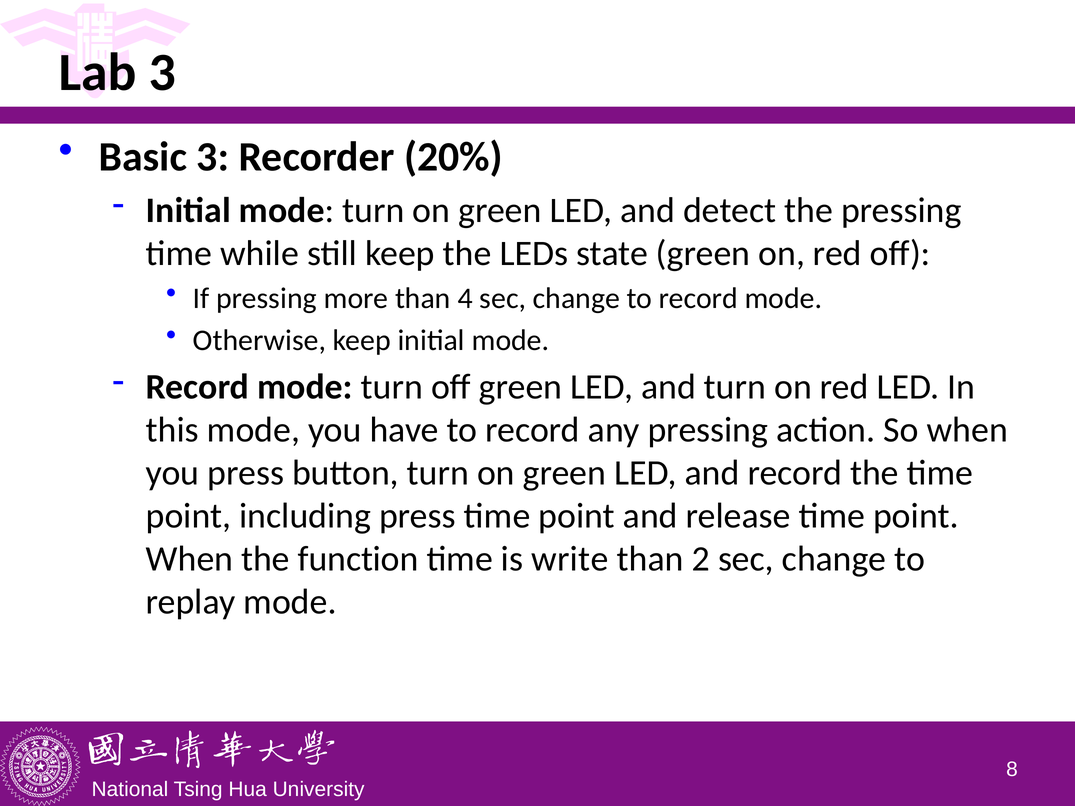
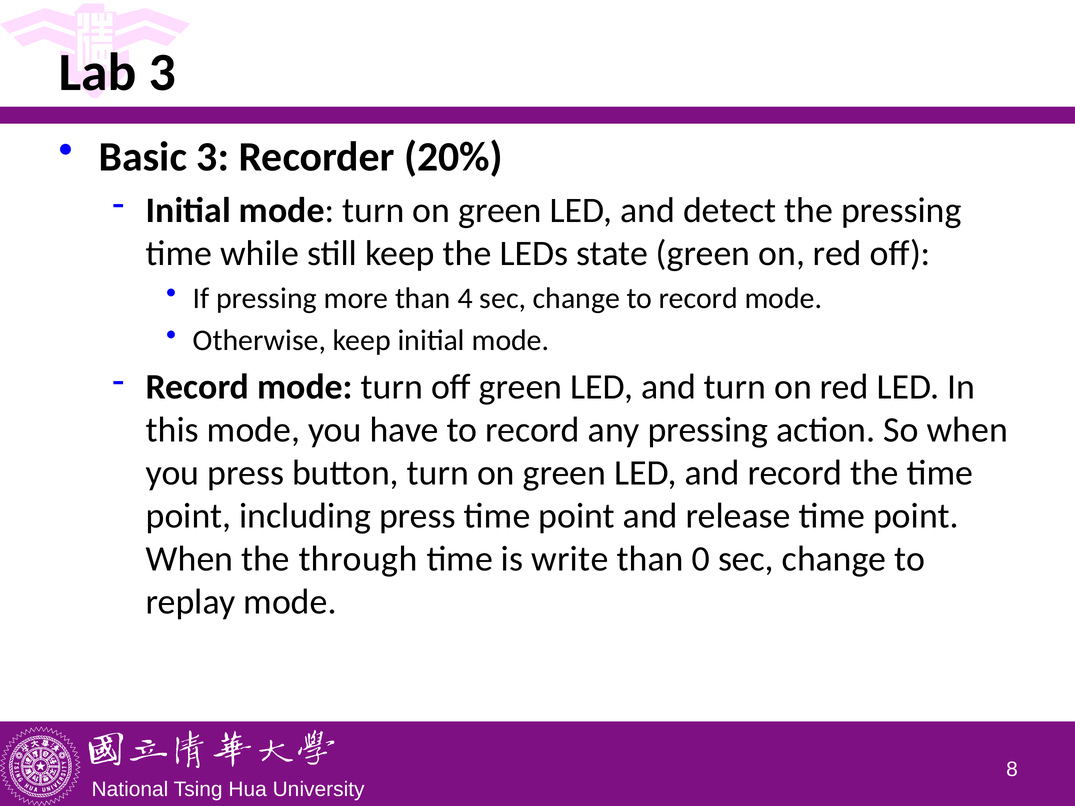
function: function -> through (358, 559)
2: 2 -> 0 (701, 559)
